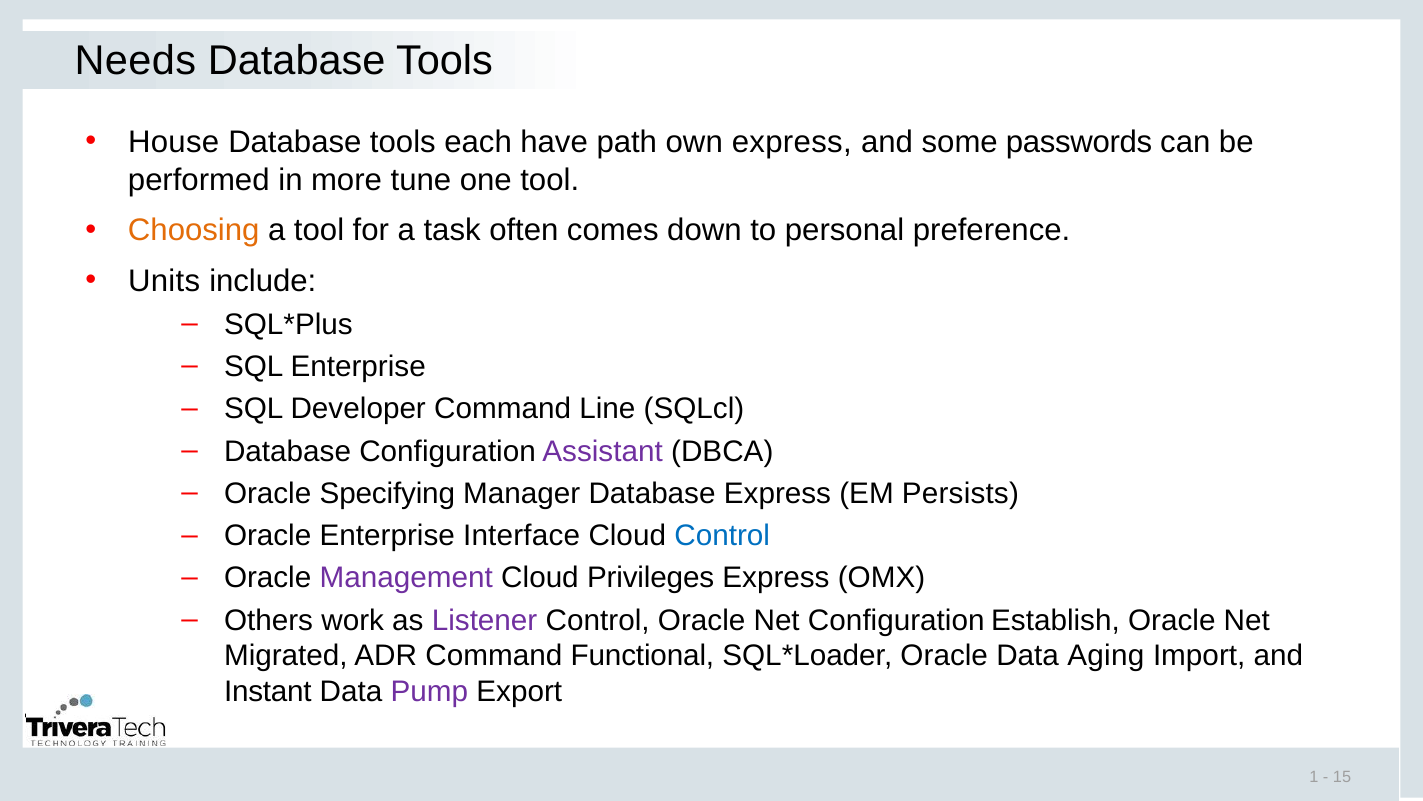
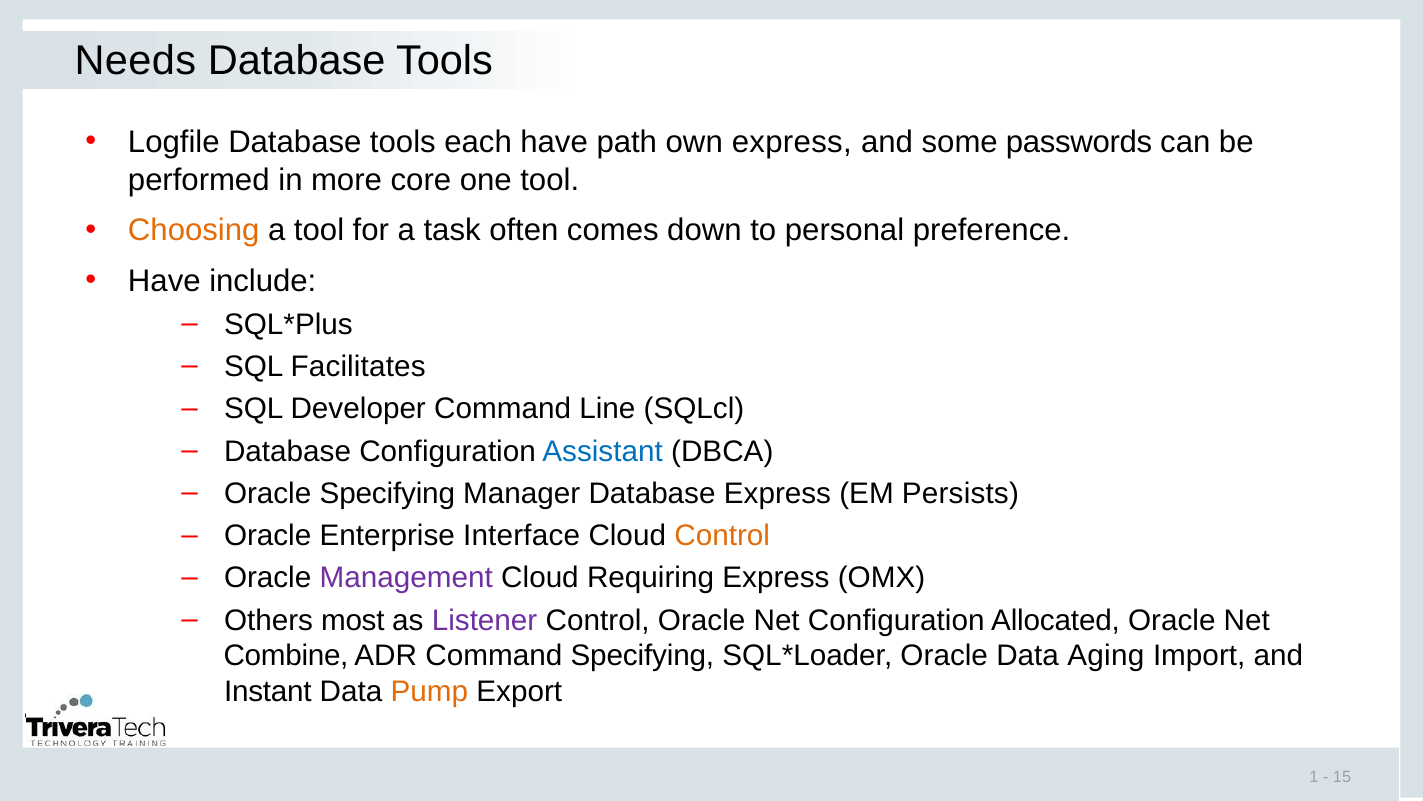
House: House -> Logfile (174, 142)
tune: tune -> core (421, 180)
Units: Units -> Have (164, 281)
SQL Enterprise: Enterprise -> Facilitates (358, 367)
Assistant colour: purple -> blue (603, 451)
Control colour: blue -> orange (722, 536)
Privileges: Privileges -> Requiring (651, 578)
work: work -> most (353, 620)
Establish: Establish -> Allocated (1056, 620)
Migrated: Migrated -> Combine (286, 656)
Command Functional: Functional -> Specifying (642, 656)
Pump colour: purple -> orange (429, 691)
